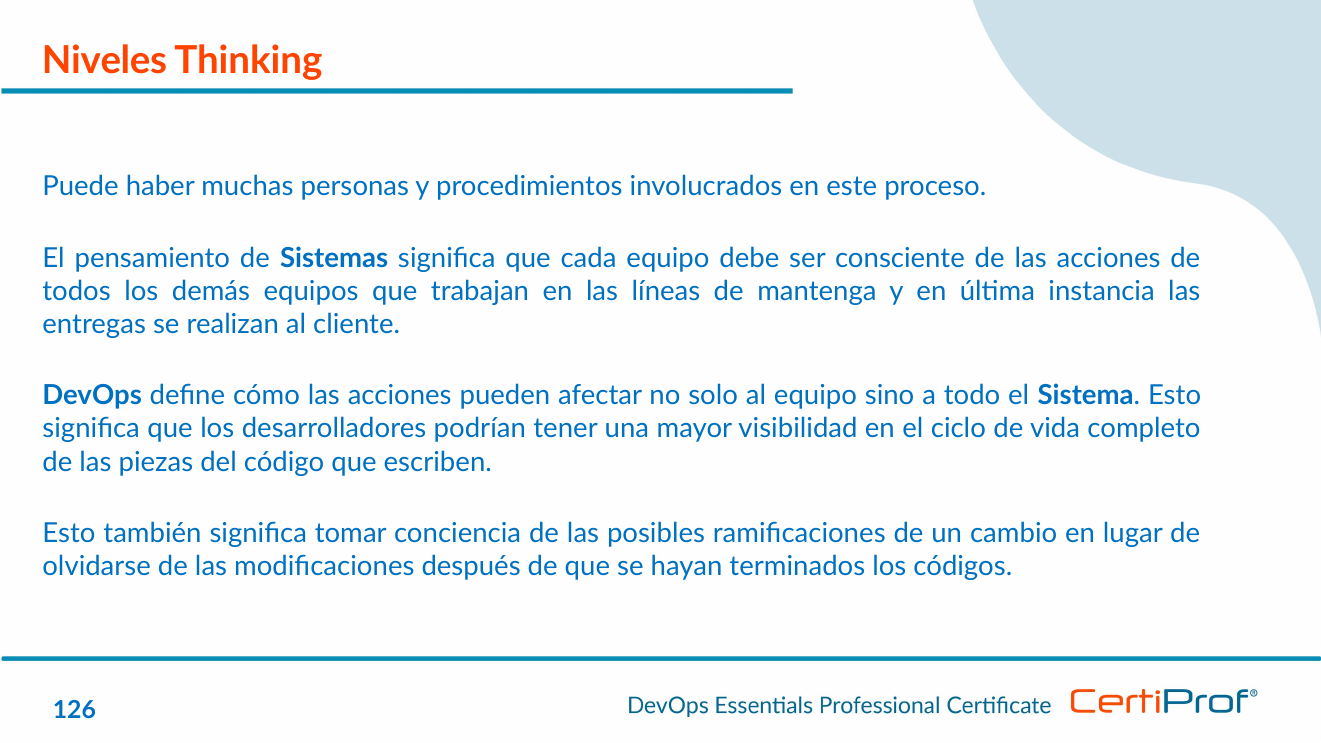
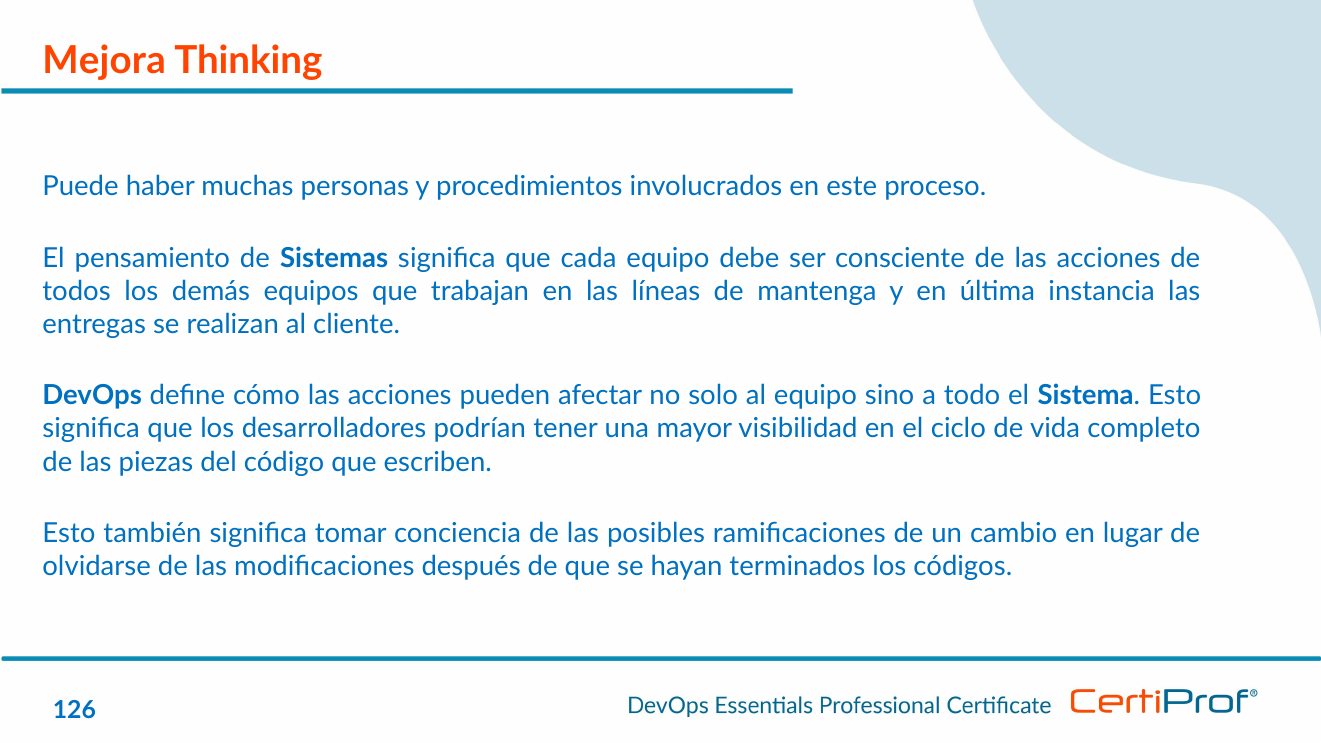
Niveles: Niveles -> Mejora (104, 61)
